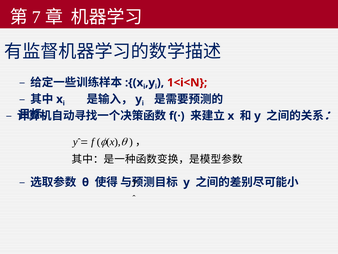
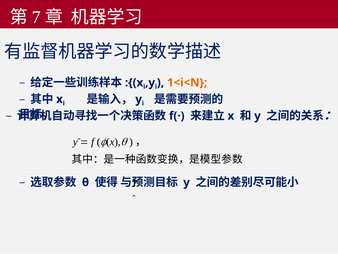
1<i<N colour: red -> orange (187, 82)
